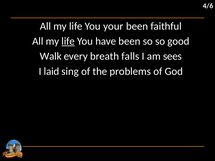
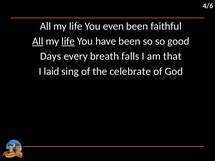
your: your -> even (113, 26)
All underline: none -> present (38, 41)
Walk: Walk -> Days (51, 56)
sees: sees -> that (172, 56)
problems: problems -> celebrate (130, 71)
